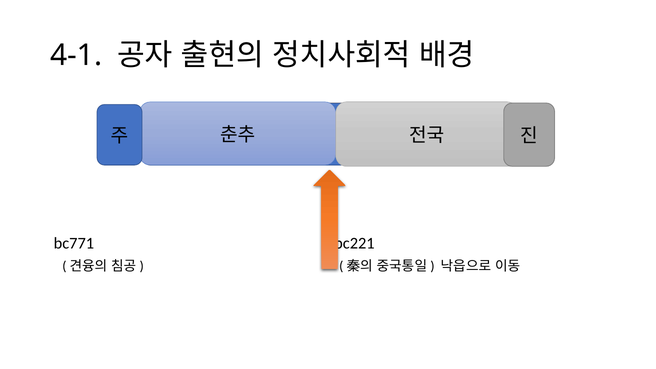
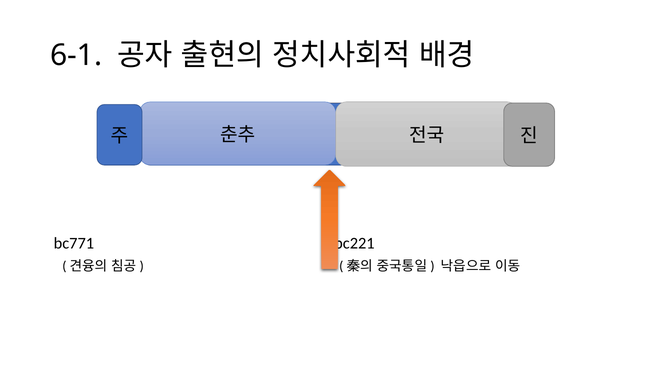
4-1: 4-1 -> 6-1 (76, 55)
